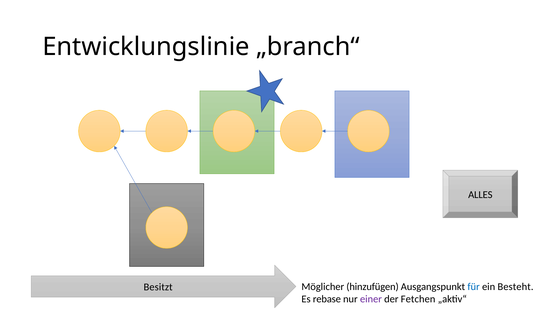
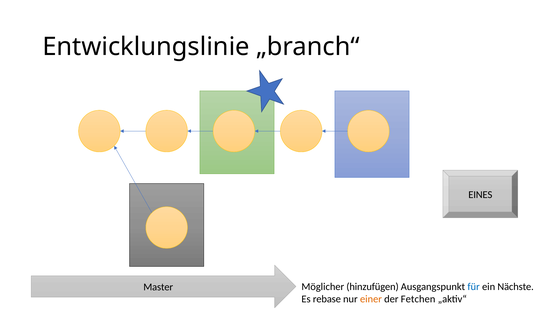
ALLES: ALLES -> EINES (480, 195)
Besteht: Besteht -> Nächste (516, 286)
Besitzt: Besitzt -> Master (158, 287)
einer colour: purple -> orange (371, 299)
